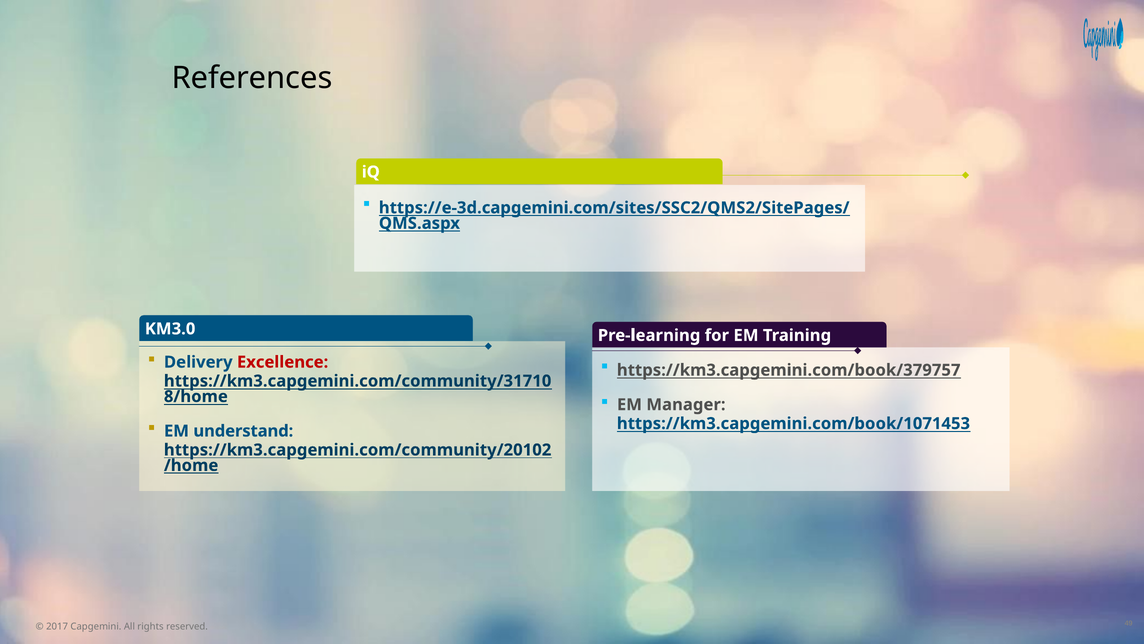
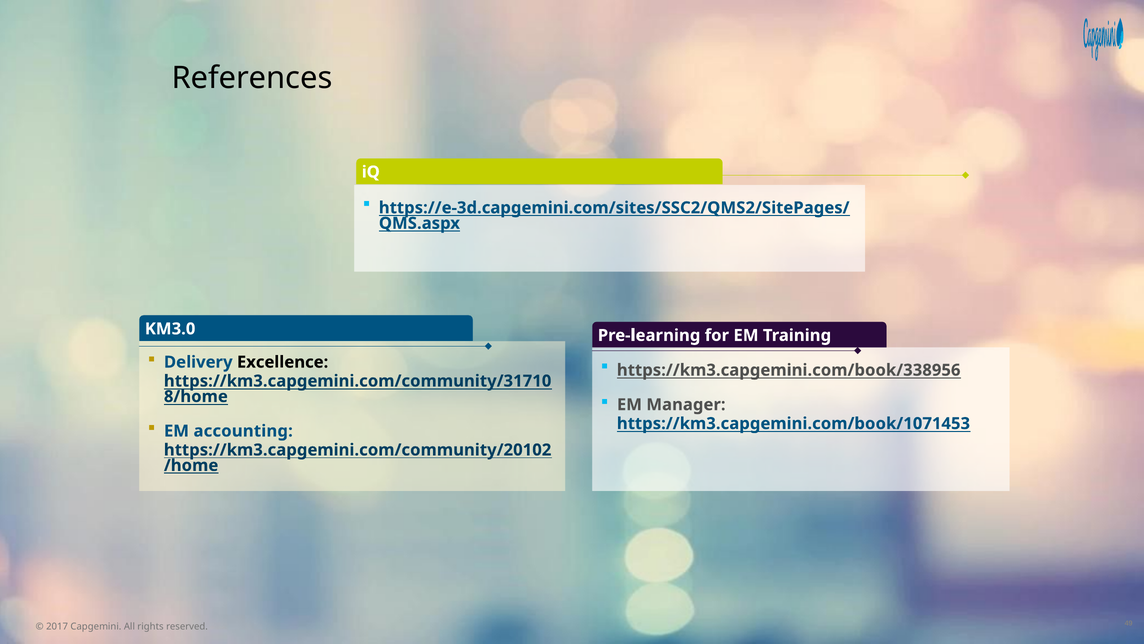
Excellence colour: red -> black (283, 362)
https://km3.capgemini.com/book/379757: https://km3.capgemini.com/book/379757 -> https://km3.capgemini.com/book/338956 (789, 370)
understand: understand -> accounting (243, 431)
